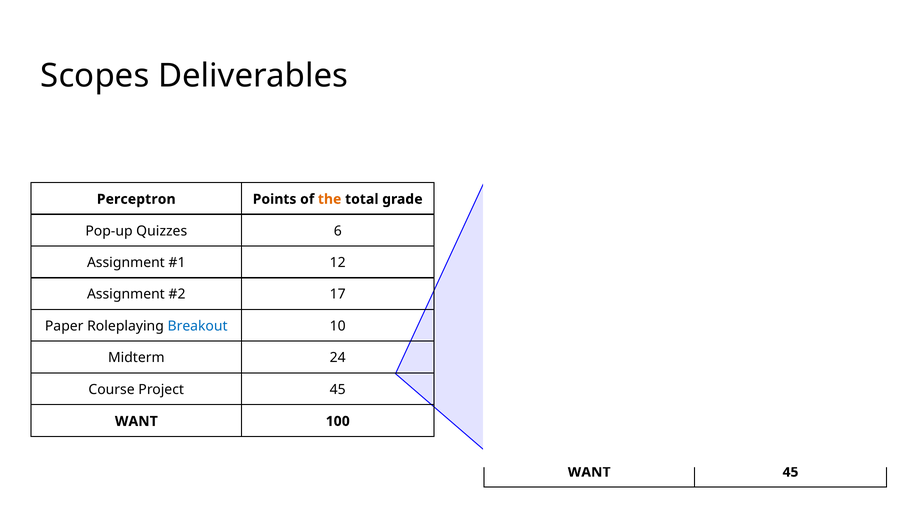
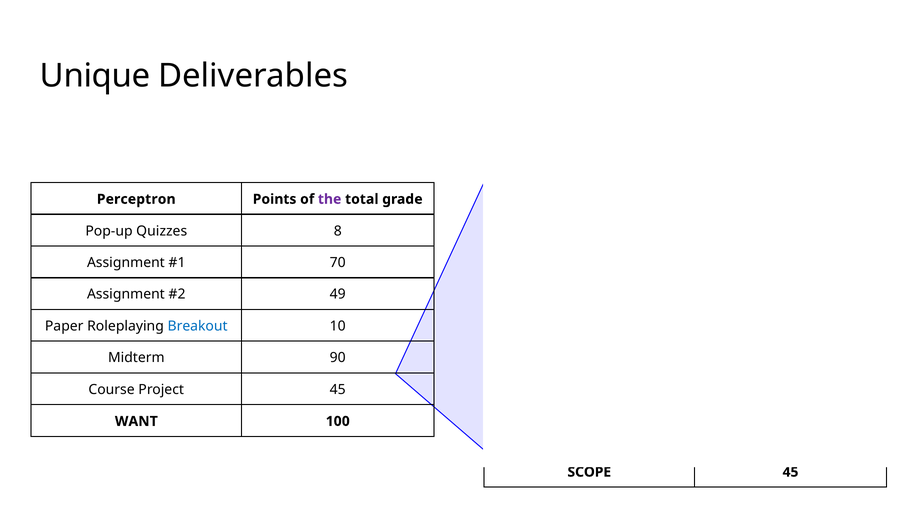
Scopes: Scopes -> Unique (95, 76)
the colour: orange -> purple (330, 199)
Quizzes 6: 6 -> 8 (338, 231)
12: 12 -> 70 (338, 263)
17: 17 -> 49 (338, 294)
24: 24 -> 90 (338, 358)
WANT: WANT -> SCOPE (589, 472)
